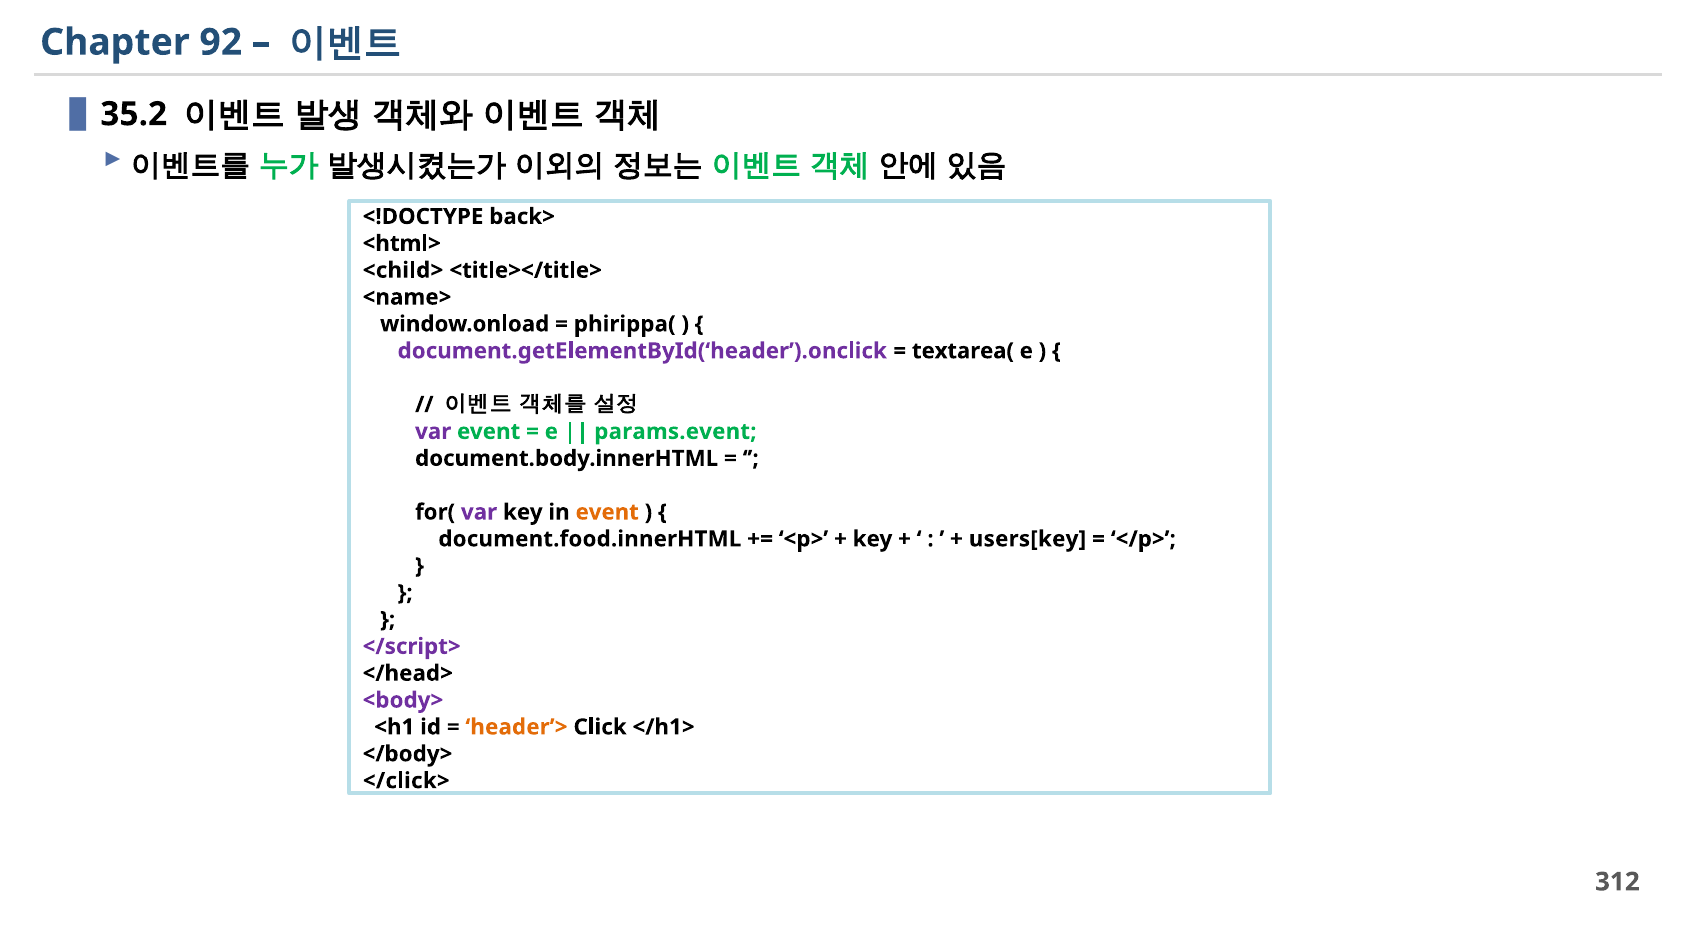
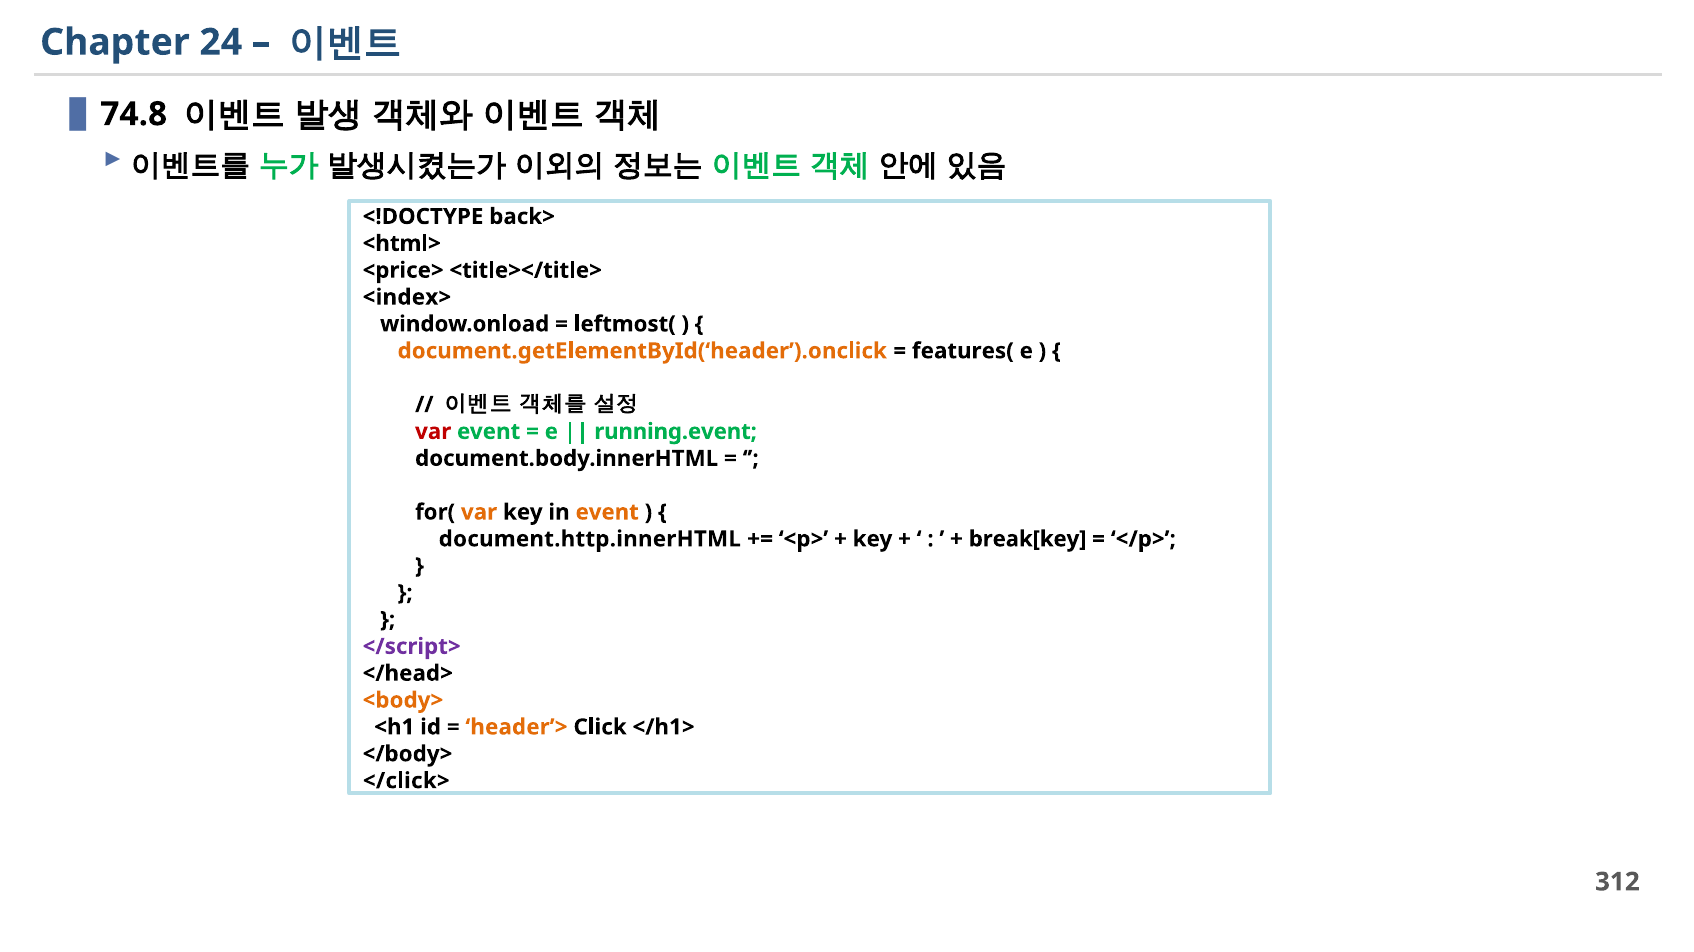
92: 92 -> 24 (221, 42)
35.2: 35.2 -> 74.8 (134, 114)
<child>: <child> -> <price> (403, 271)
<name>: <name> -> <index> (407, 297)
phirippa(: phirippa( -> leftmost( (625, 324)
document.getElementById(‘header’).onclick colour: purple -> orange (642, 351)
textarea(: textarea( -> features( (963, 351)
var colour: purple -> red (433, 432)
params.event: params.event -> running.event (676, 432)
var colour: purple -> orange (479, 513)
document.food.innerHTML: document.food.innerHTML -> document.http.innerHTML (590, 539)
users[key: users[key -> break[key (1028, 539)
<body> colour: purple -> orange (403, 701)
